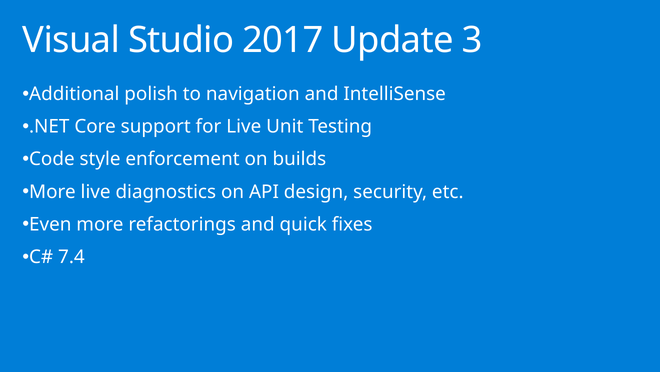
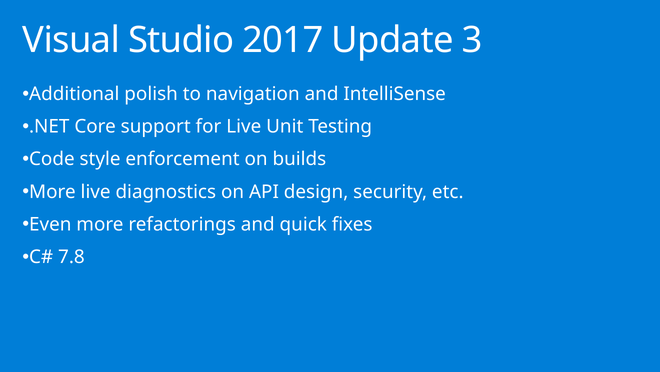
7.4: 7.4 -> 7.8 (71, 257)
